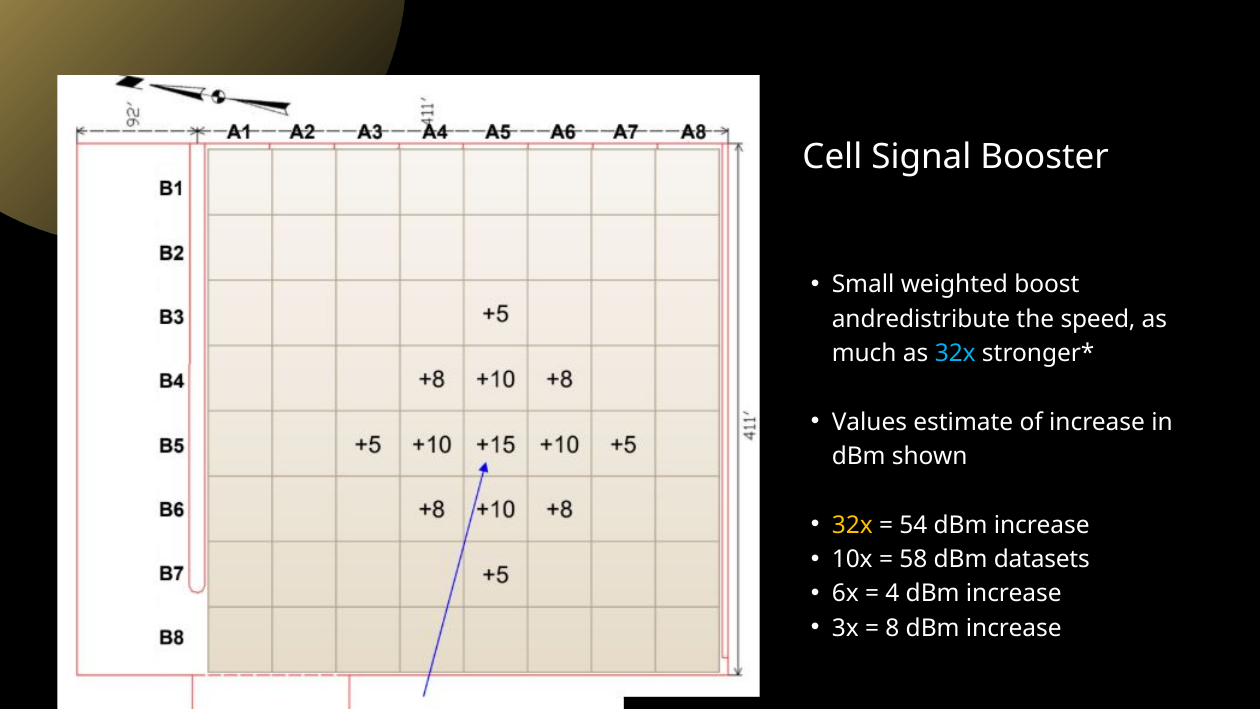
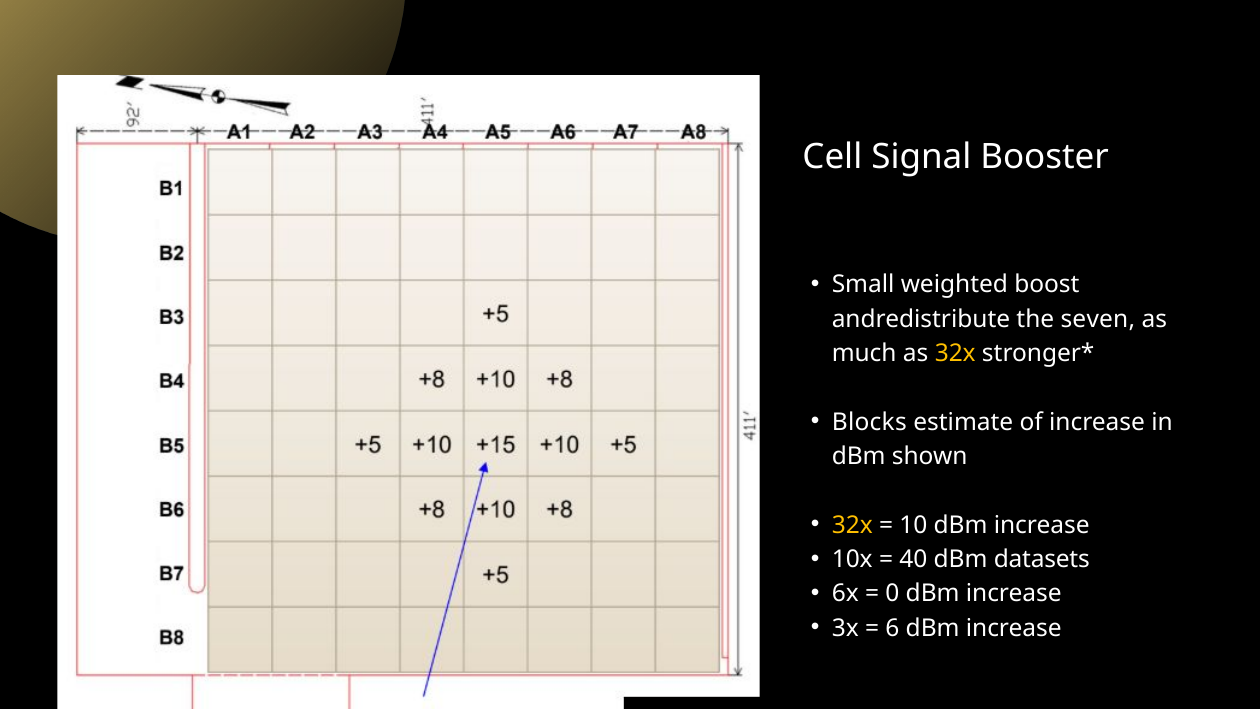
speed: speed -> seven (1098, 319)
32x colour: light blue -> yellow (955, 353)
Values: Values -> Blocks (869, 422)
54: 54 -> 10 (913, 525)
58: 58 -> 40 (913, 559)
4: 4 -> 0 (892, 593)
8: 8 -> 6 (892, 628)
